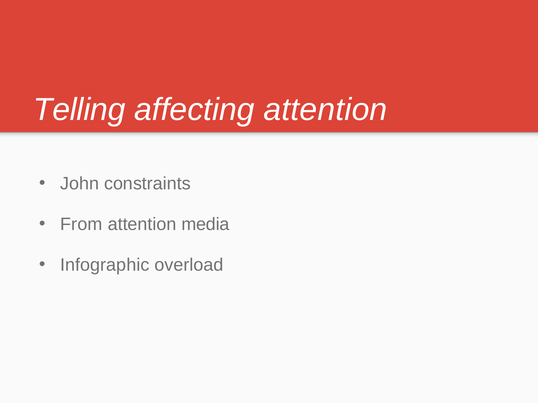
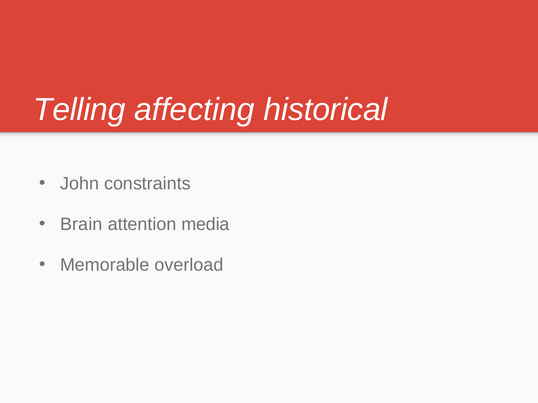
affecting attention: attention -> historical (326, 110)
From: From -> Brain (81, 225)
Infographic: Infographic -> Memorable (105, 265)
